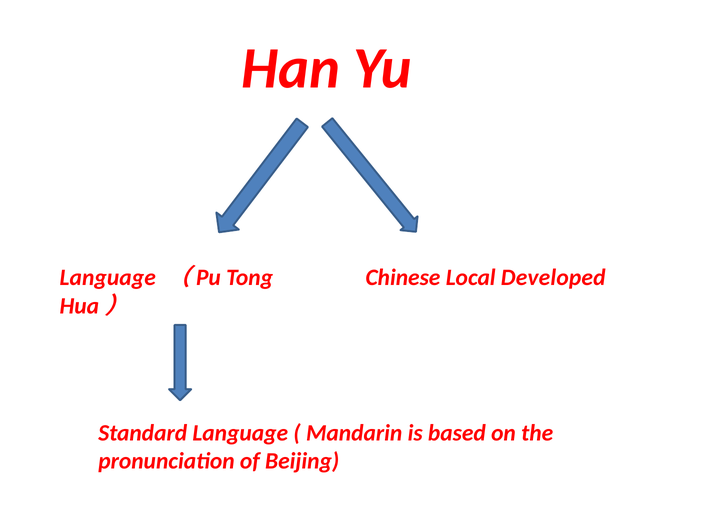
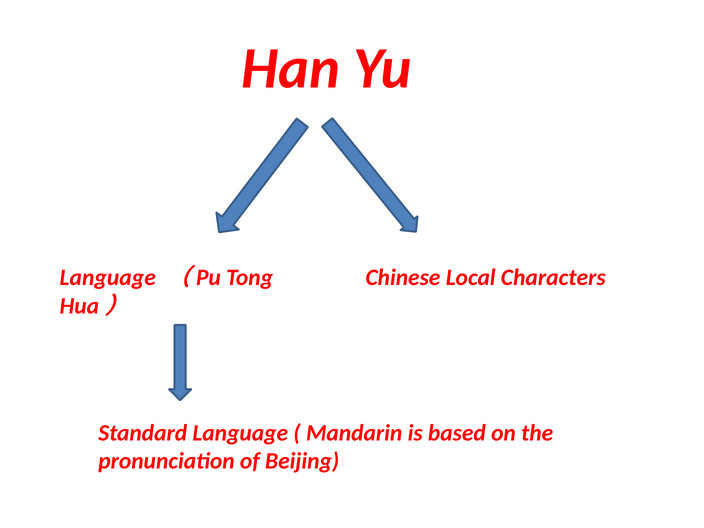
Developed: Developed -> Characters (553, 278)
